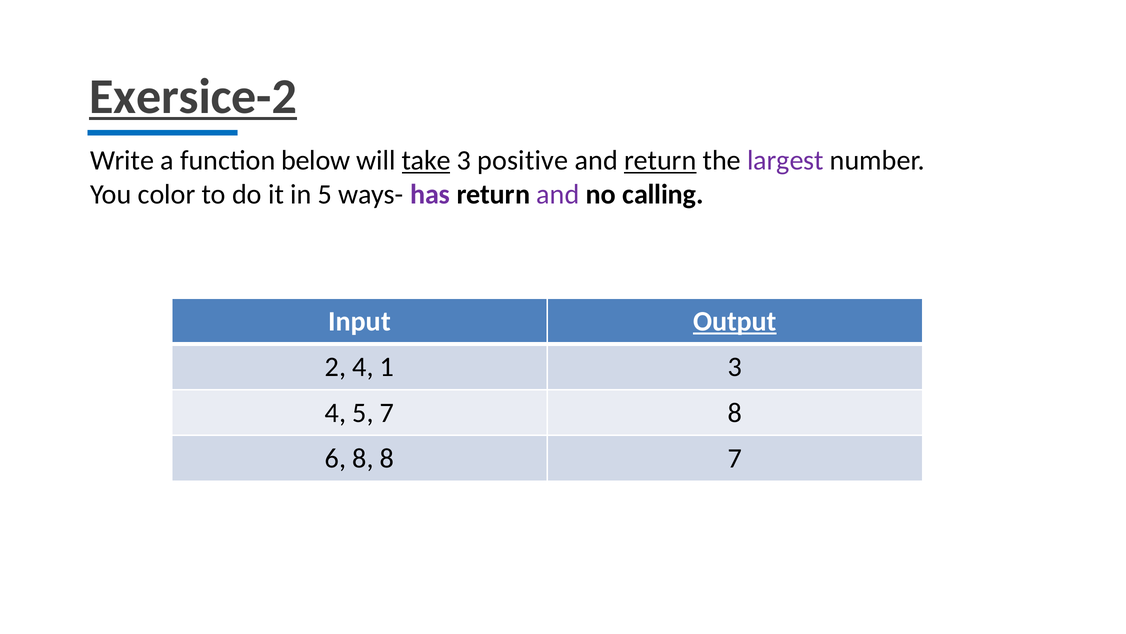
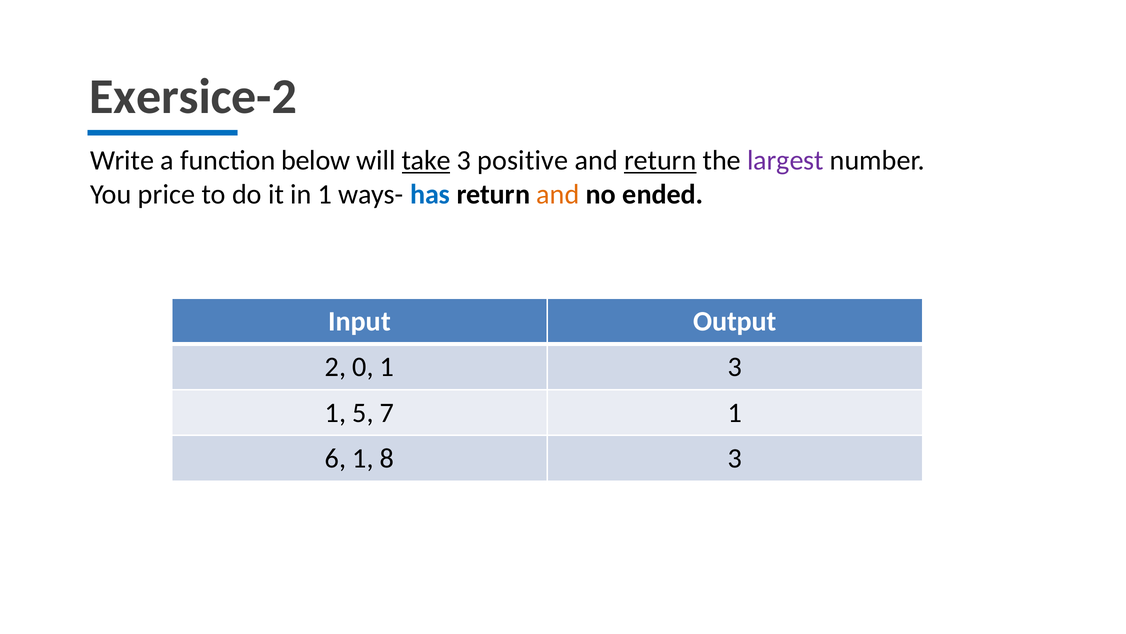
Exersice-2 underline: present -> none (193, 97)
color: color -> price (167, 194)
in 5: 5 -> 1 (325, 194)
has colour: purple -> blue (430, 194)
and colour: purple -> orange (558, 194)
calling: calling -> ended (663, 194)
Output underline: present -> none (735, 321)
2 4: 4 -> 0 (363, 367)
4: 4 -> 1 (336, 412)
7 8: 8 -> 1 (735, 412)
6 8: 8 -> 1 (363, 458)
8 7: 7 -> 3 (735, 458)
